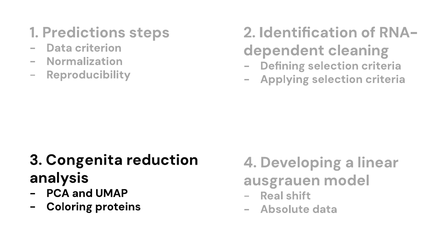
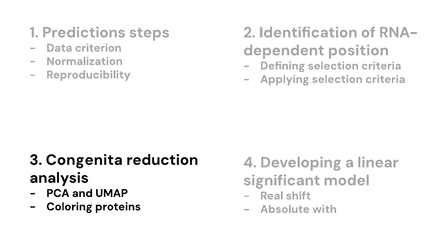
cleaning: cleaning -> position (358, 50)
ausgrauen: ausgrauen -> significant (282, 180)
Absolute data: data -> with (325, 209)
